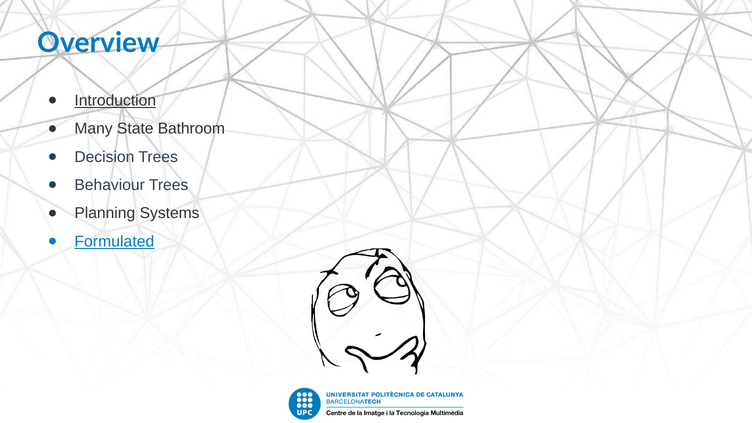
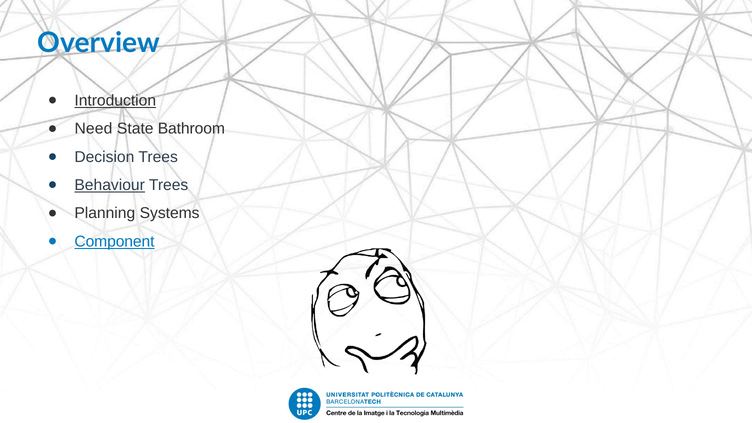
Many: Many -> Need (93, 129)
Behaviour underline: none -> present (110, 185)
Formulated: Formulated -> Component (114, 242)
